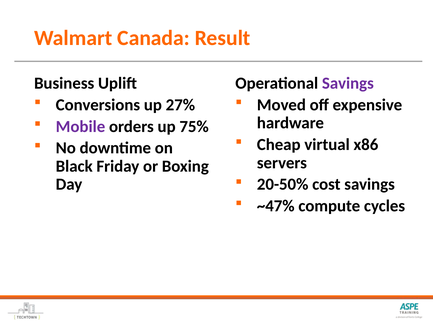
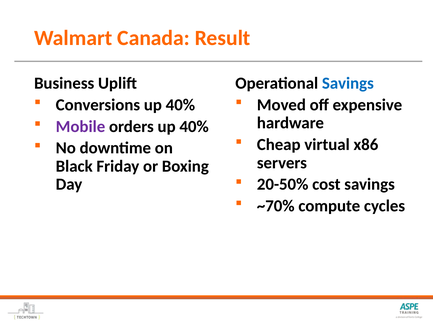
Savings colour: purple -> blue (348, 83)
Conversions up 27%: 27% -> 40% (180, 105)
orders up 75%: 75% -> 40% (194, 126)
~47%: ~47% -> ~70% (276, 206)
